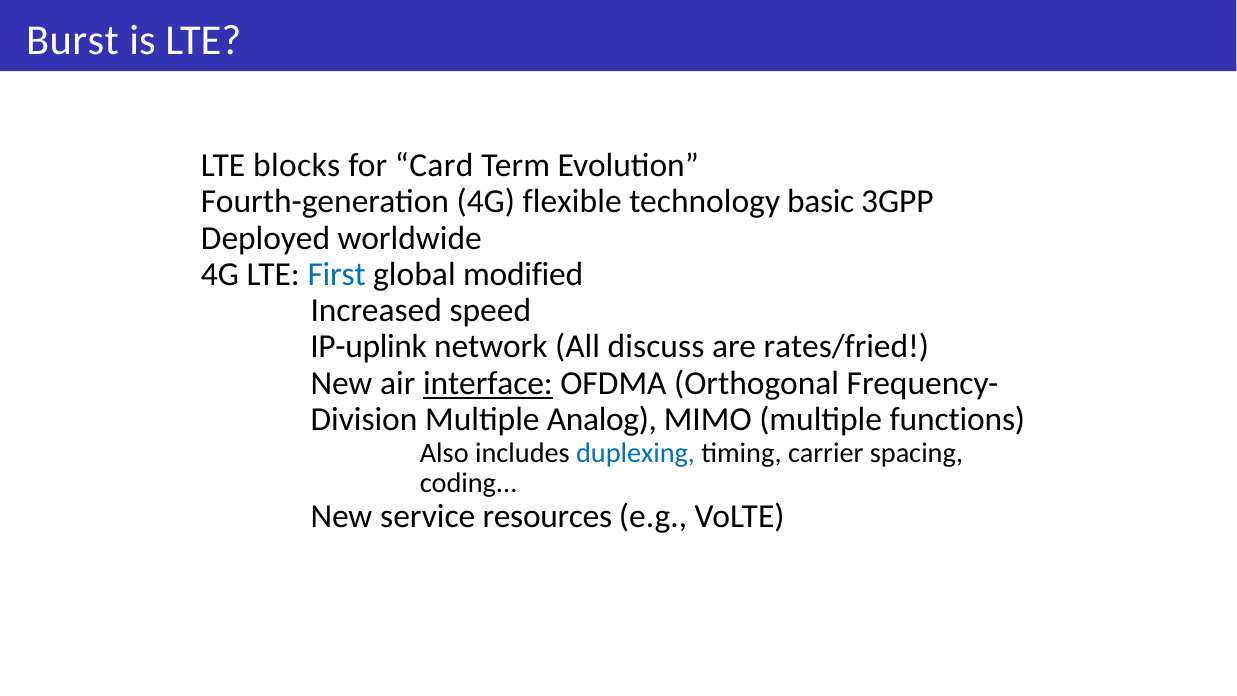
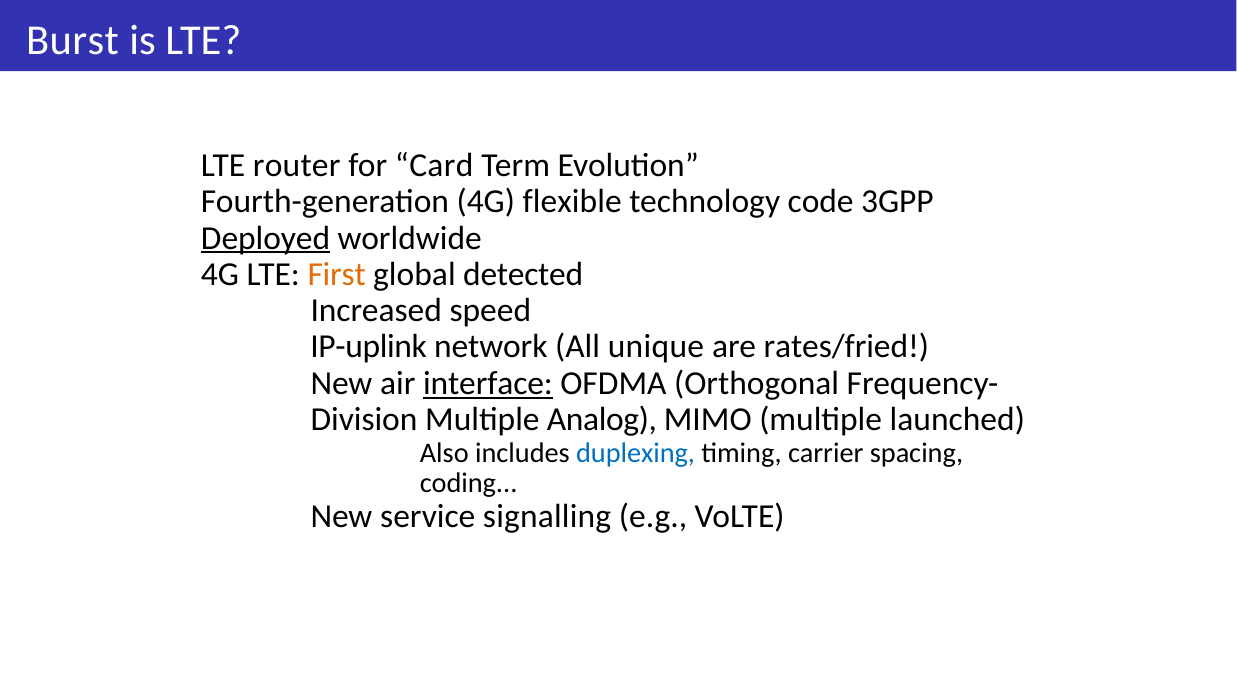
blocks: blocks -> router (297, 165)
basic: basic -> code (821, 202)
Deployed underline: none -> present (266, 238)
First colour: blue -> orange (337, 274)
modified: modified -> detected (523, 274)
discuss: discuss -> unique (656, 347)
functions: functions -> launched (957, 419)
resources: resources -> signalling (547, 517)
